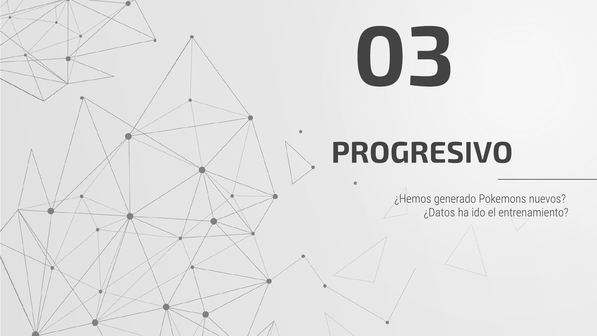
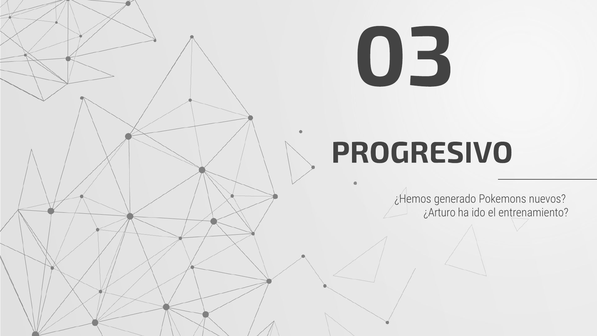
¿Datos: ¿Datos -> ¿Arturo (440, 213)
